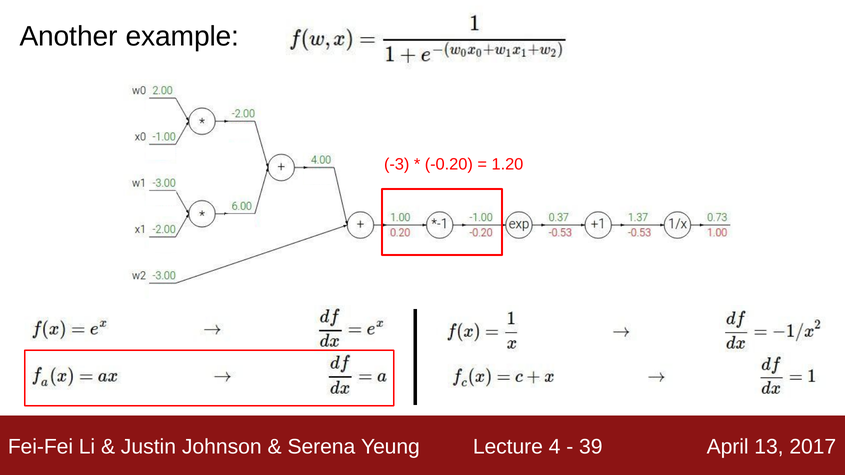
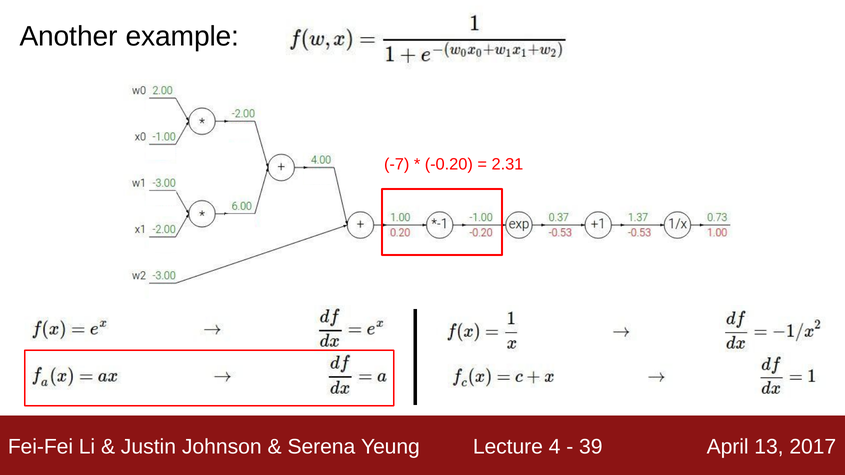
-3: -3 -> -7 (397, 165)
1.20: 1.20 -> 2.31 (507, 165)
